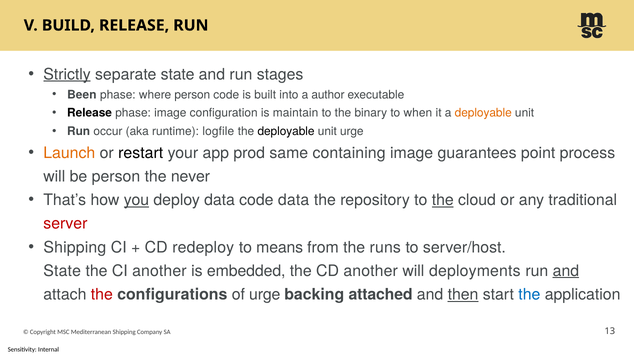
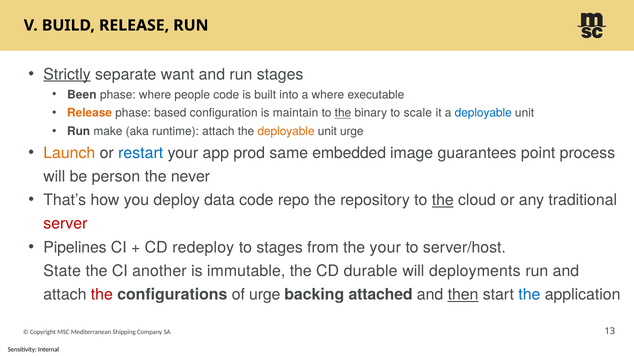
separate state: state -> want (178, 74)
where person: person -> people (192, 95)
a author: author -> where (328, 95)
Release colour: black -> orange (90, 113)
phase image: image -> based (170, 113)
the underline: none -> present (343, 113)
when: when -> scale (418, 113)
deployable colour: orange -> blue (483, 113)
occur: occur -> make (108, 132)
runtime logfile: logfile -> attach (218, 132)
deployable colour: black -> orange (286, 132)
restart colour: black -> blue (141, 153)
containing: containing -> embedded (349, 153)
you underline: present -> none (136, 200)
code data: data -> repo (294, 200)
Shipping: Shipping -> Pipelines (75, 248)
to means: means -> stages (280, 248)
the runs: runs -> your (385, 248)
embedded: embedded -> immutable (246, 271)
CD another: another -> durable (371, 271)
and underline: present -> none (566, 271)
